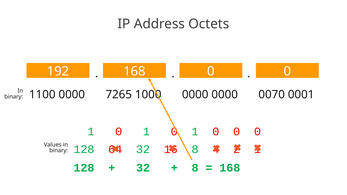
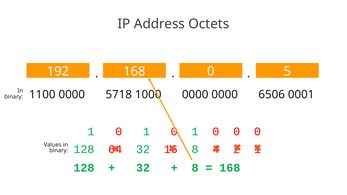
0: 0 -> 5 (287, 71)
7265: 7265 -> 5718 (119, 95)
0070: 0070 -> 6506 (272, 95)
